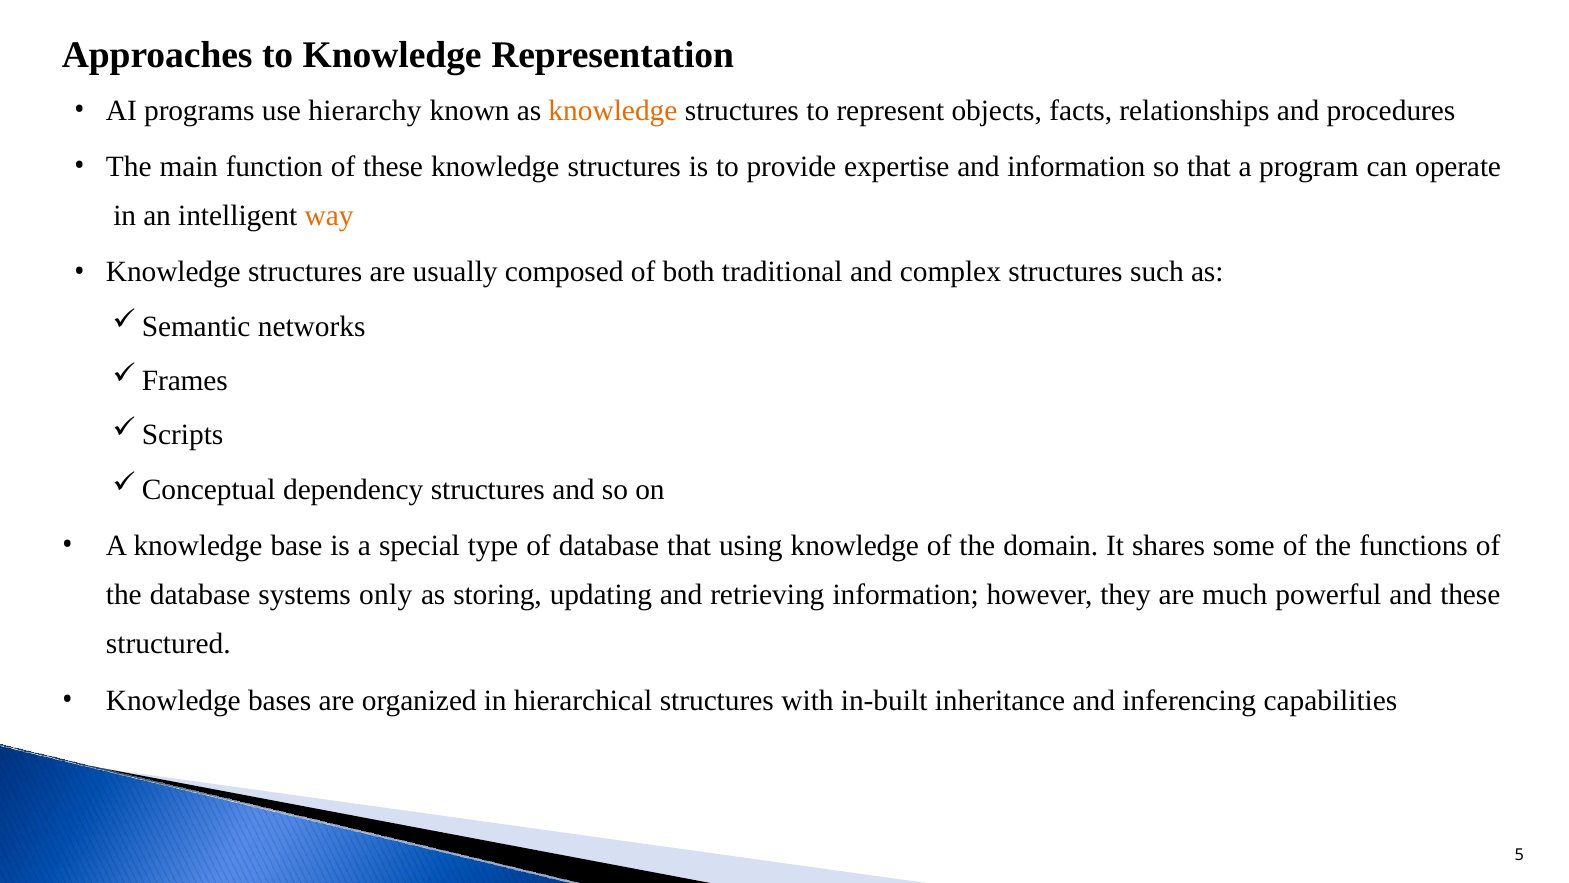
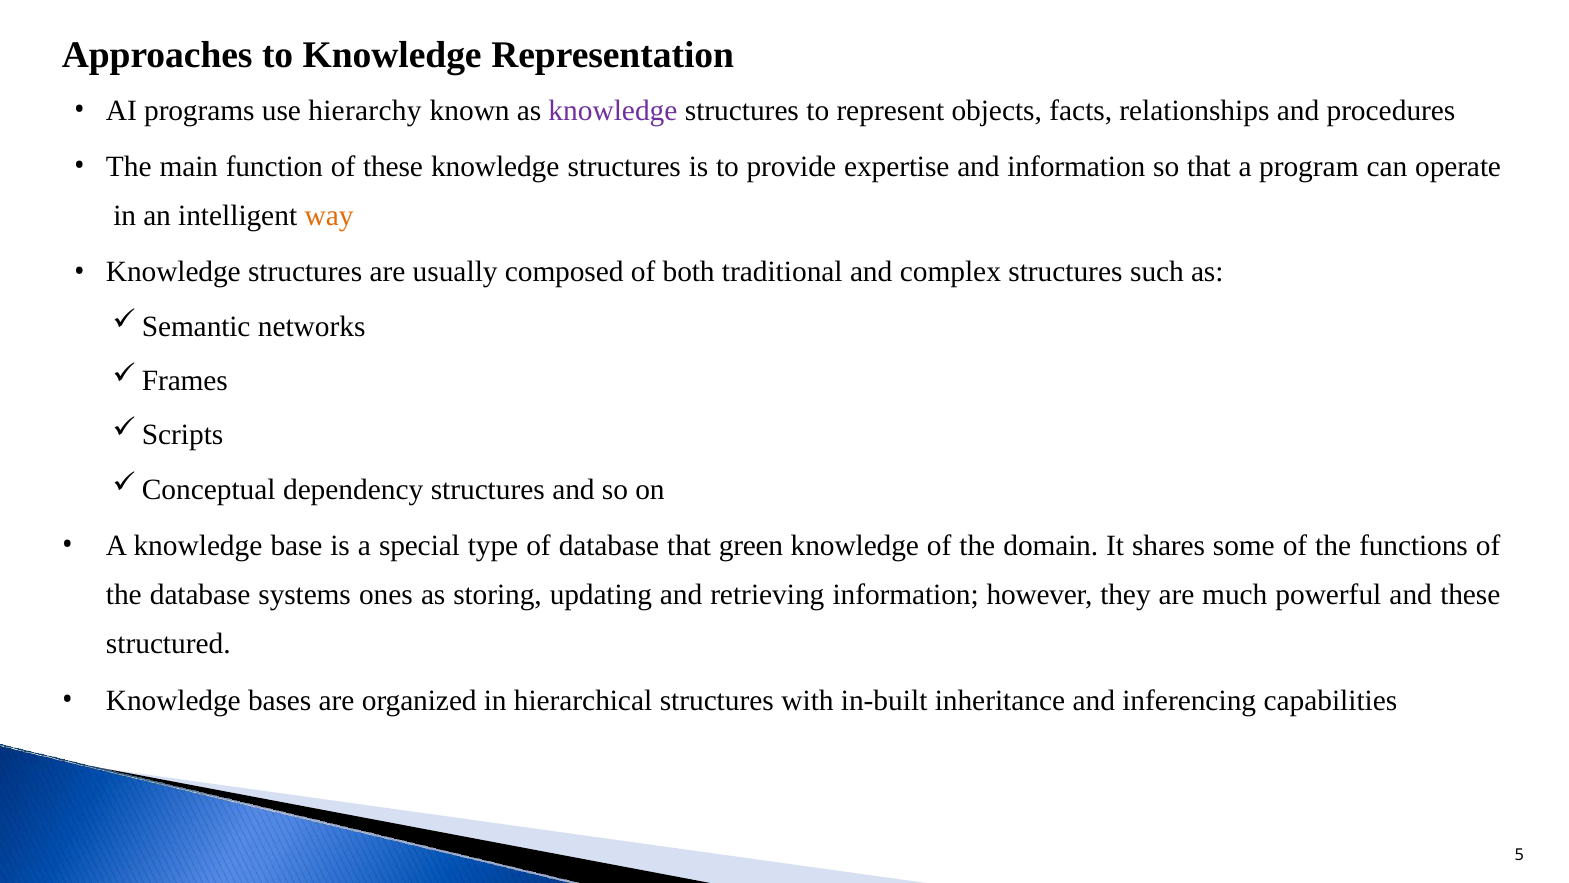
knowledge colour: orange -> purple (613, 111)
using: using -> green (751, 545)
only: only -> ones (386, 594)
